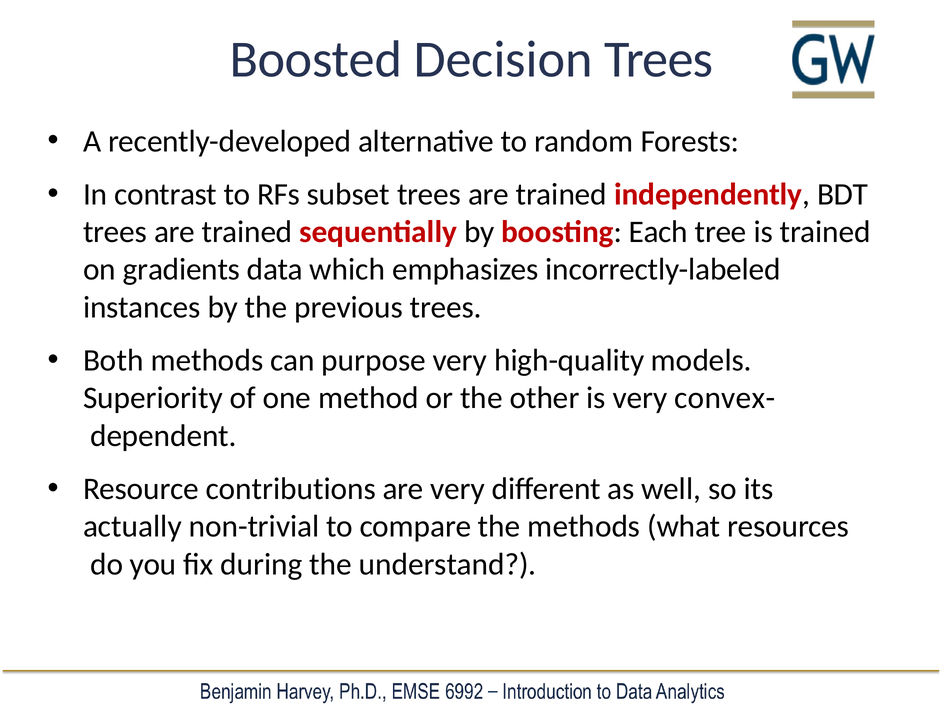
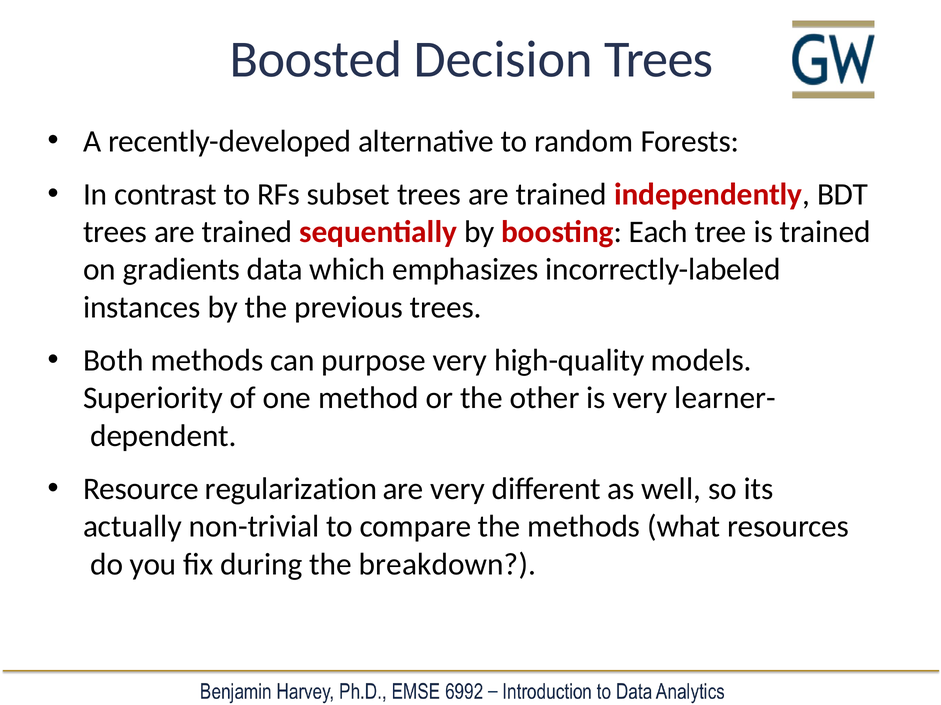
convex-: convex- -> learner- (725, 399)
contributions: contributions -> regularization (291, 490)
understand: understand -> breakdown (448, 565)
